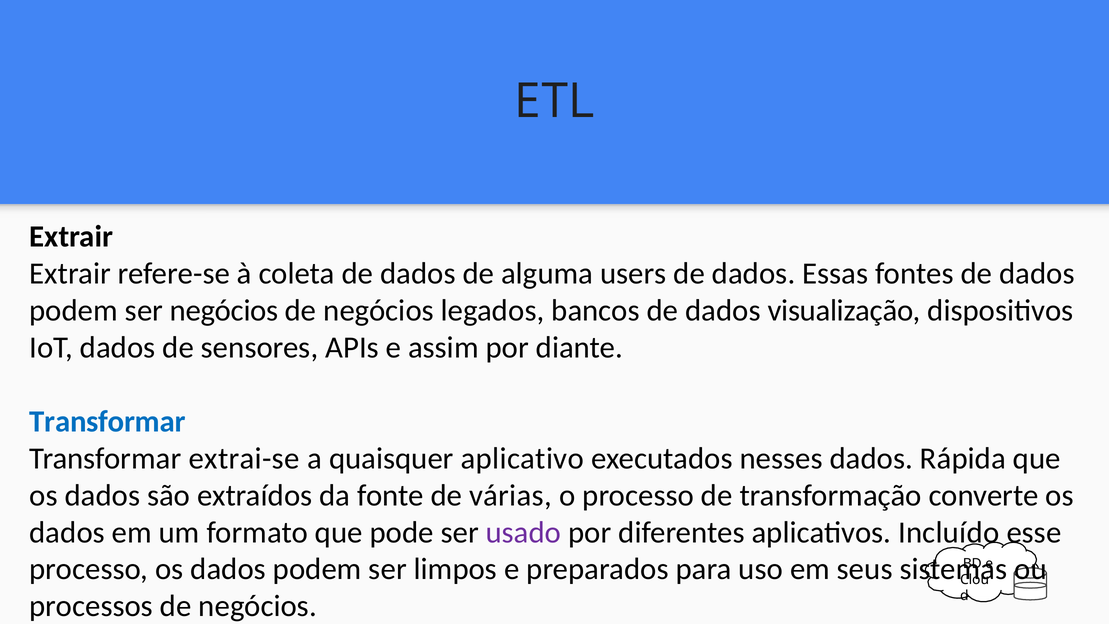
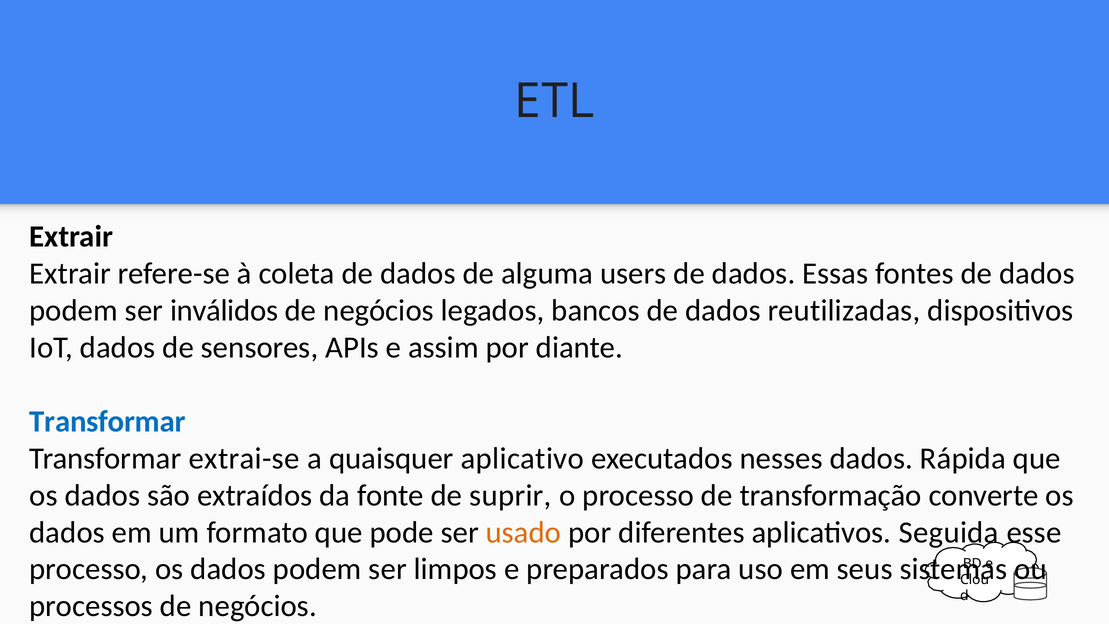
ser negócios: negócios -> inválidos (224, 310)
visualização: visualização -> reutilizadas (844, 310)
várias: várias -> suprir (510, 495)
usado colour: purple -> orange (523, 532)
Incluído: Incluído -> Seguida (949, 532)
